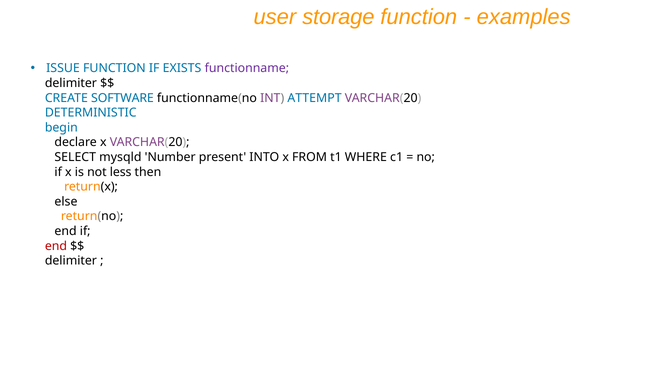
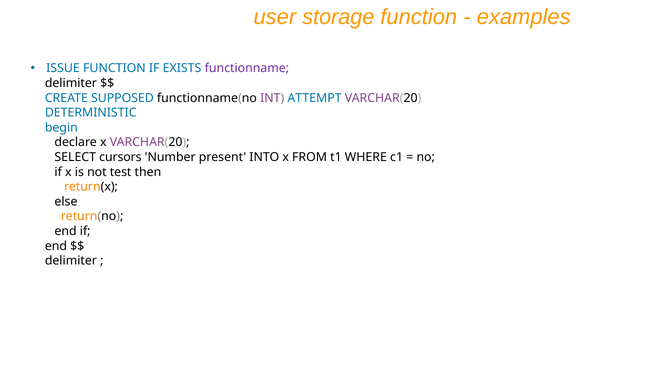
SOFTWARE: SOFTWARE -> SUPPOSED (122, 98)
mysqld: mysqld -> cursors (120, 157)
less: less -> test (121, 172)
end colour: red -> black (56, 246)
